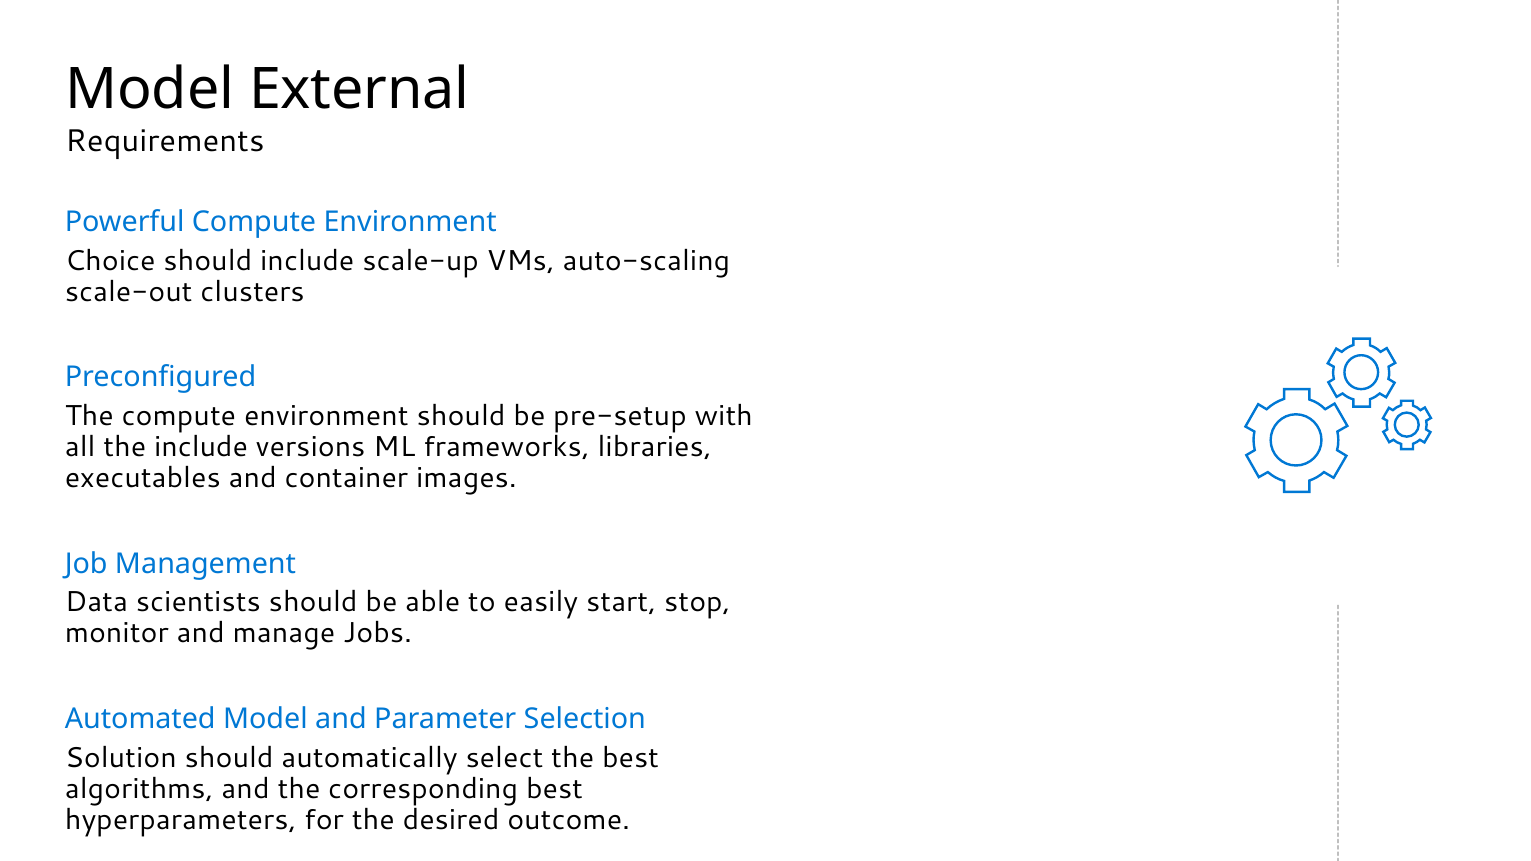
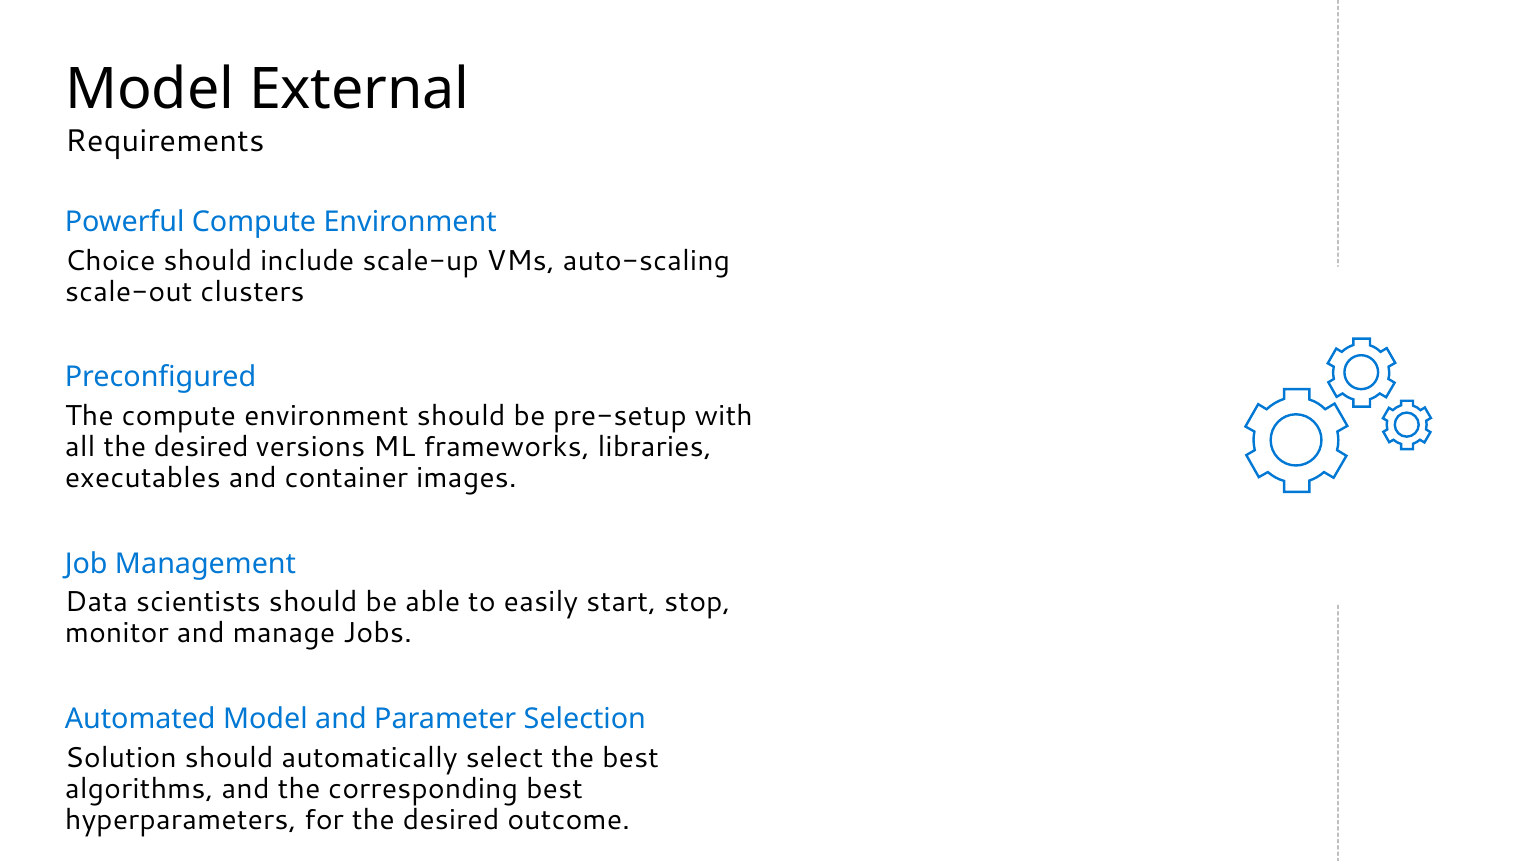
all the include: include -> desired (201, 447)
